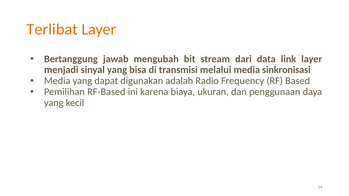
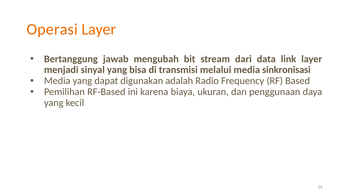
Terlibat: Terlibat -> Operasi (52, 29)
